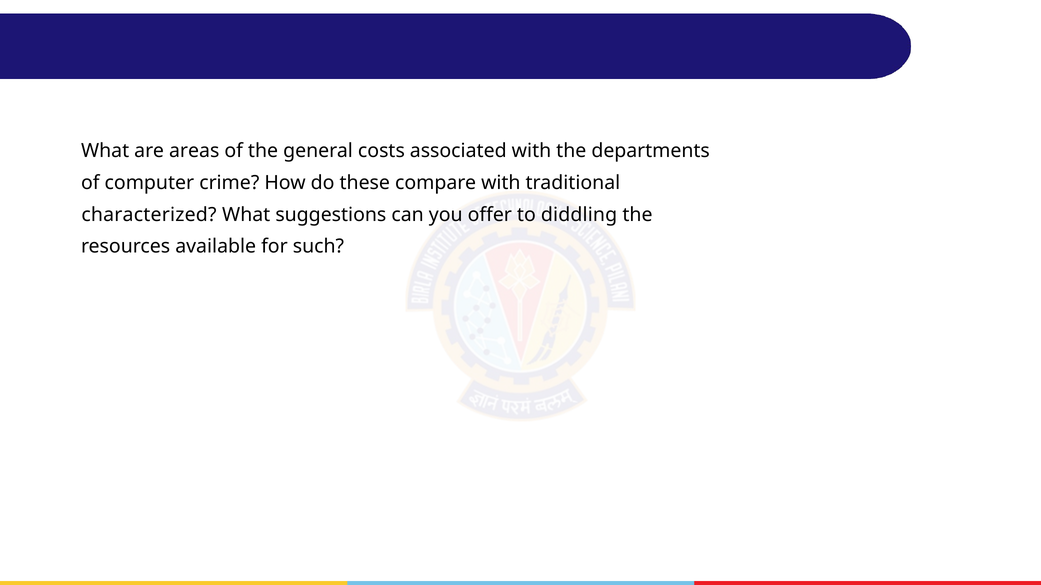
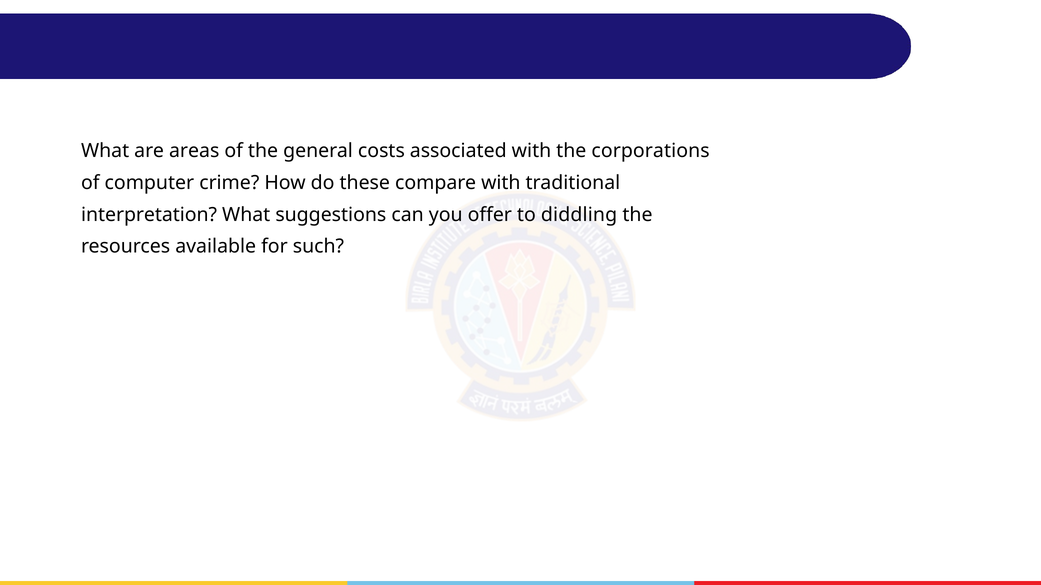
departments: departments -> corporations (651, 151)
characterized: characterized -> interpretation (149, 215)
